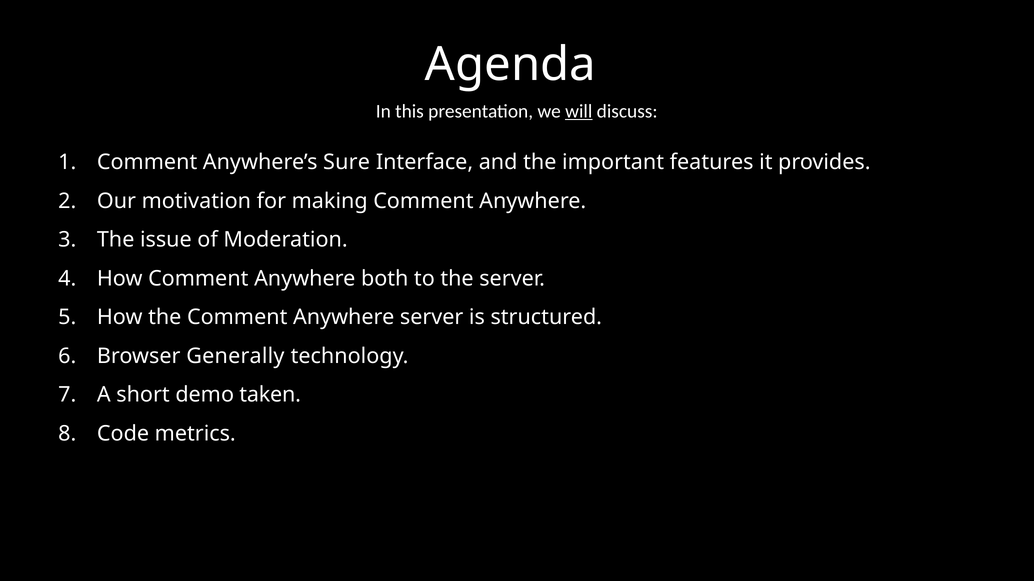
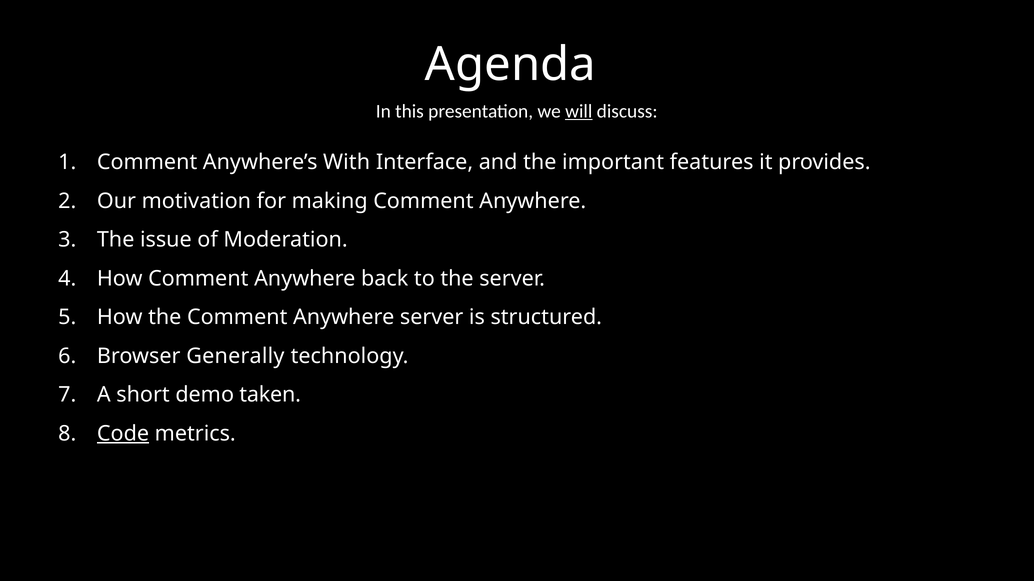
Sure: Sure -> With (347, 163)
both: both -> back (385, 279)
Code underline: none -> present (123, 434)
